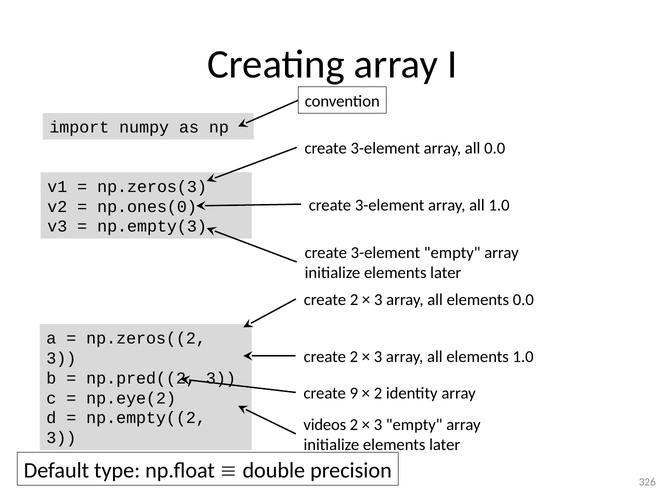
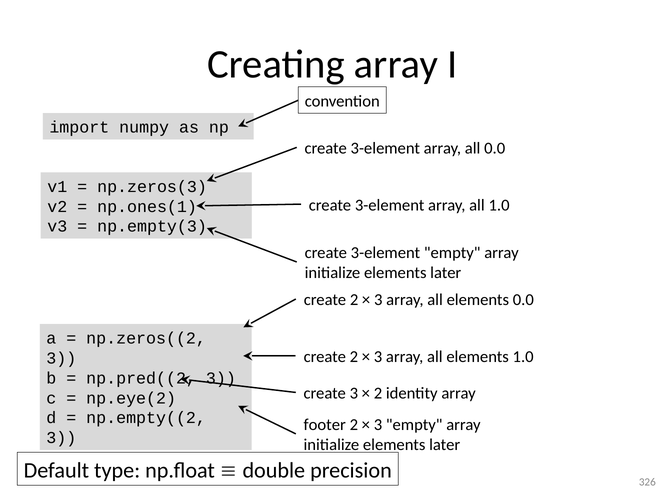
np.ones(0: np.ones(0 -> np.ones(1 (147, 207)
create 9: 9 -> 3 (354, 394)
videos: videos -> footer (325, 425)
